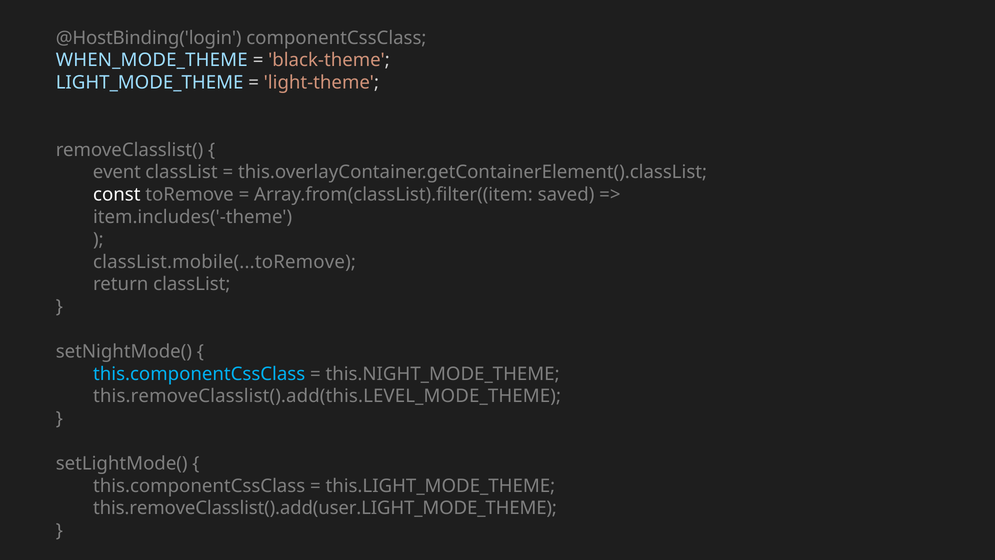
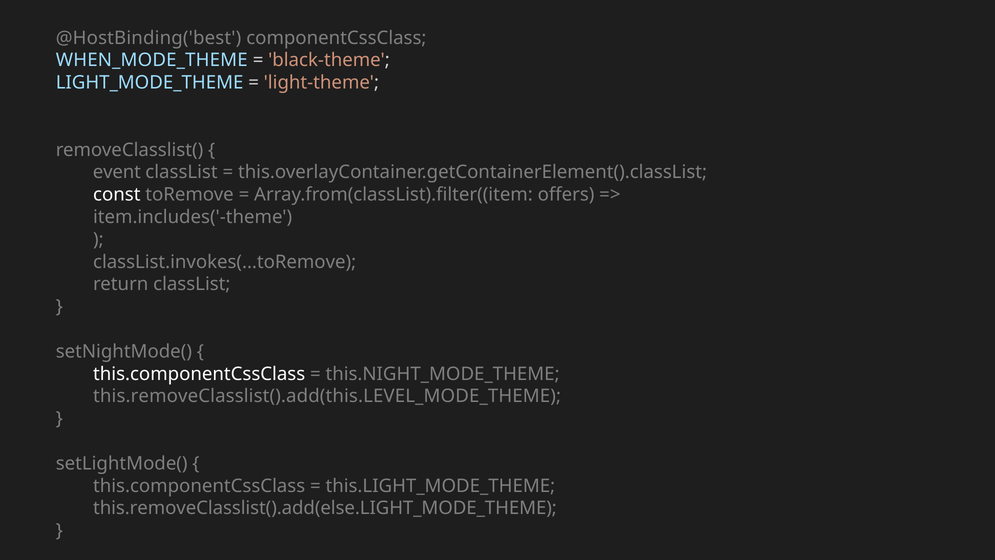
@HostBinding('login: @HostBinding('login -> @HostBinding('best (149, 38)
saved: saved -> offers (566, 195)
classList.mobile(...toRemove: classList.mobile(...toRemove -> classList.invokes(...toRemove (225, 262)
this.componentCssClass colour: light blue -> white (199, 374)
this.removeClasslist().add(user.LIGHT_MODE_THEME: this.removeClasslist().add(user.LIGHT_MODE_THEME -> this.removeClasslist().add(else.LIGHT_MODE_THEME (325, 508)
